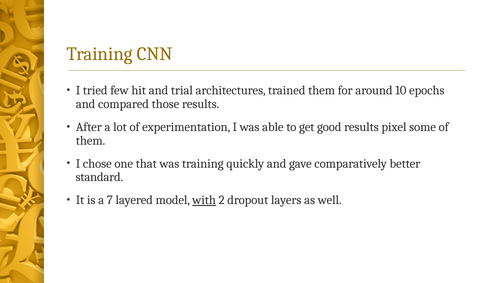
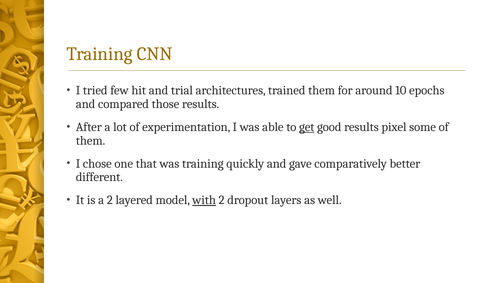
get underline: none -> present (307, 127)
standard: standard -> different (99, 177)
a 7: 7 -> 2 (110, 200)
